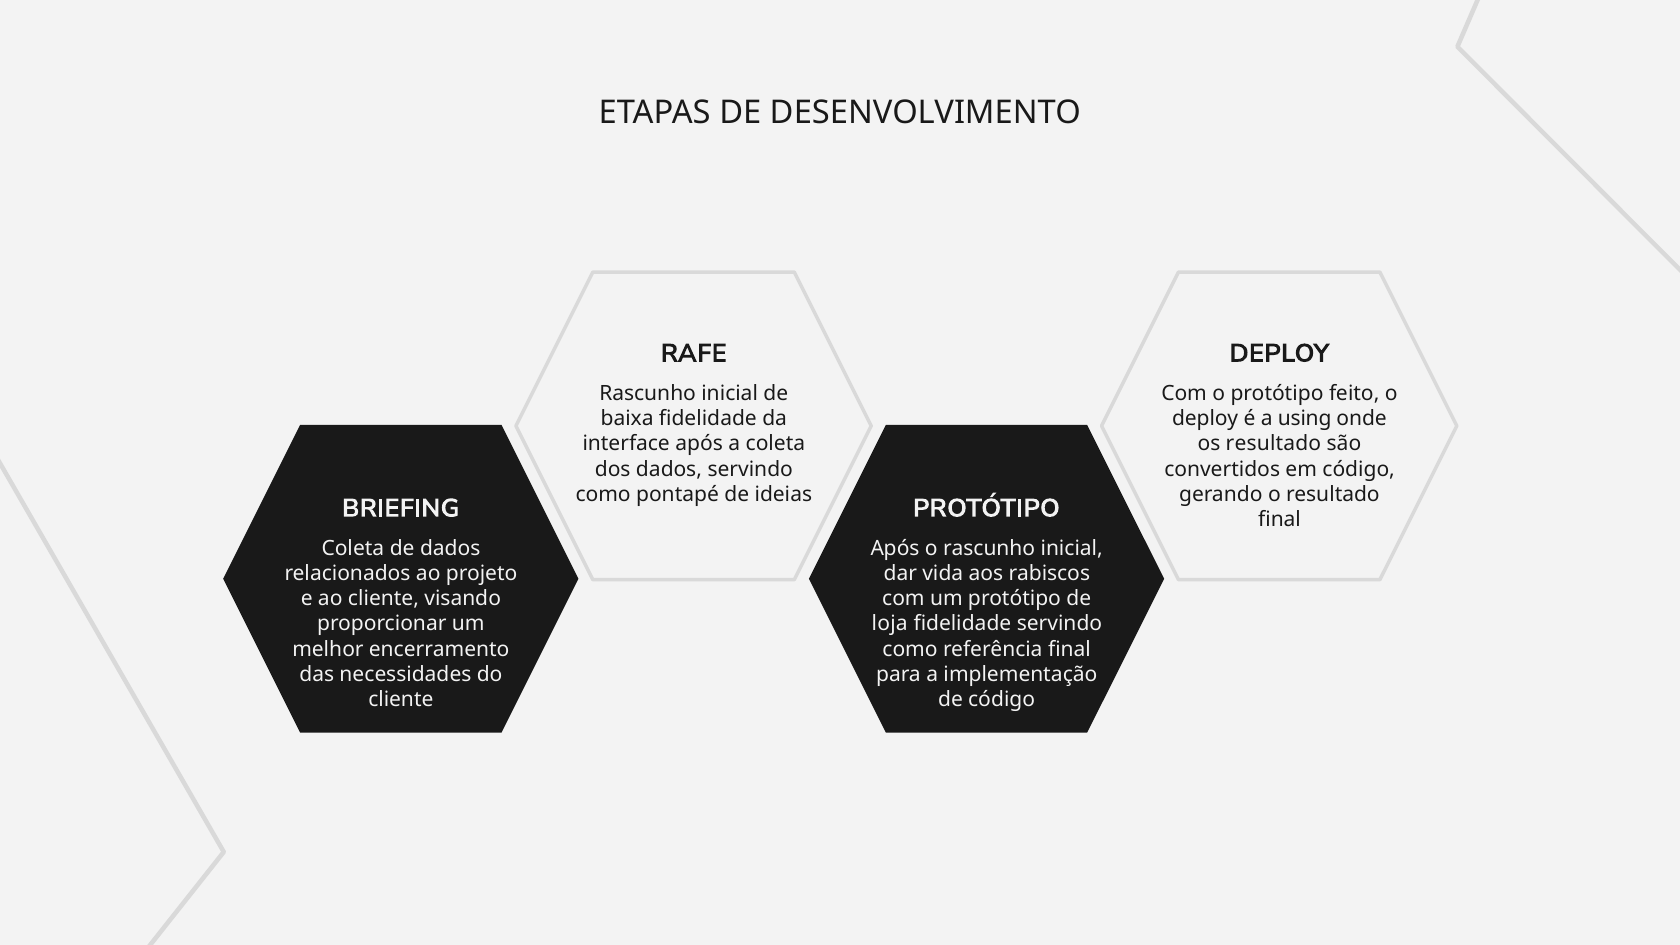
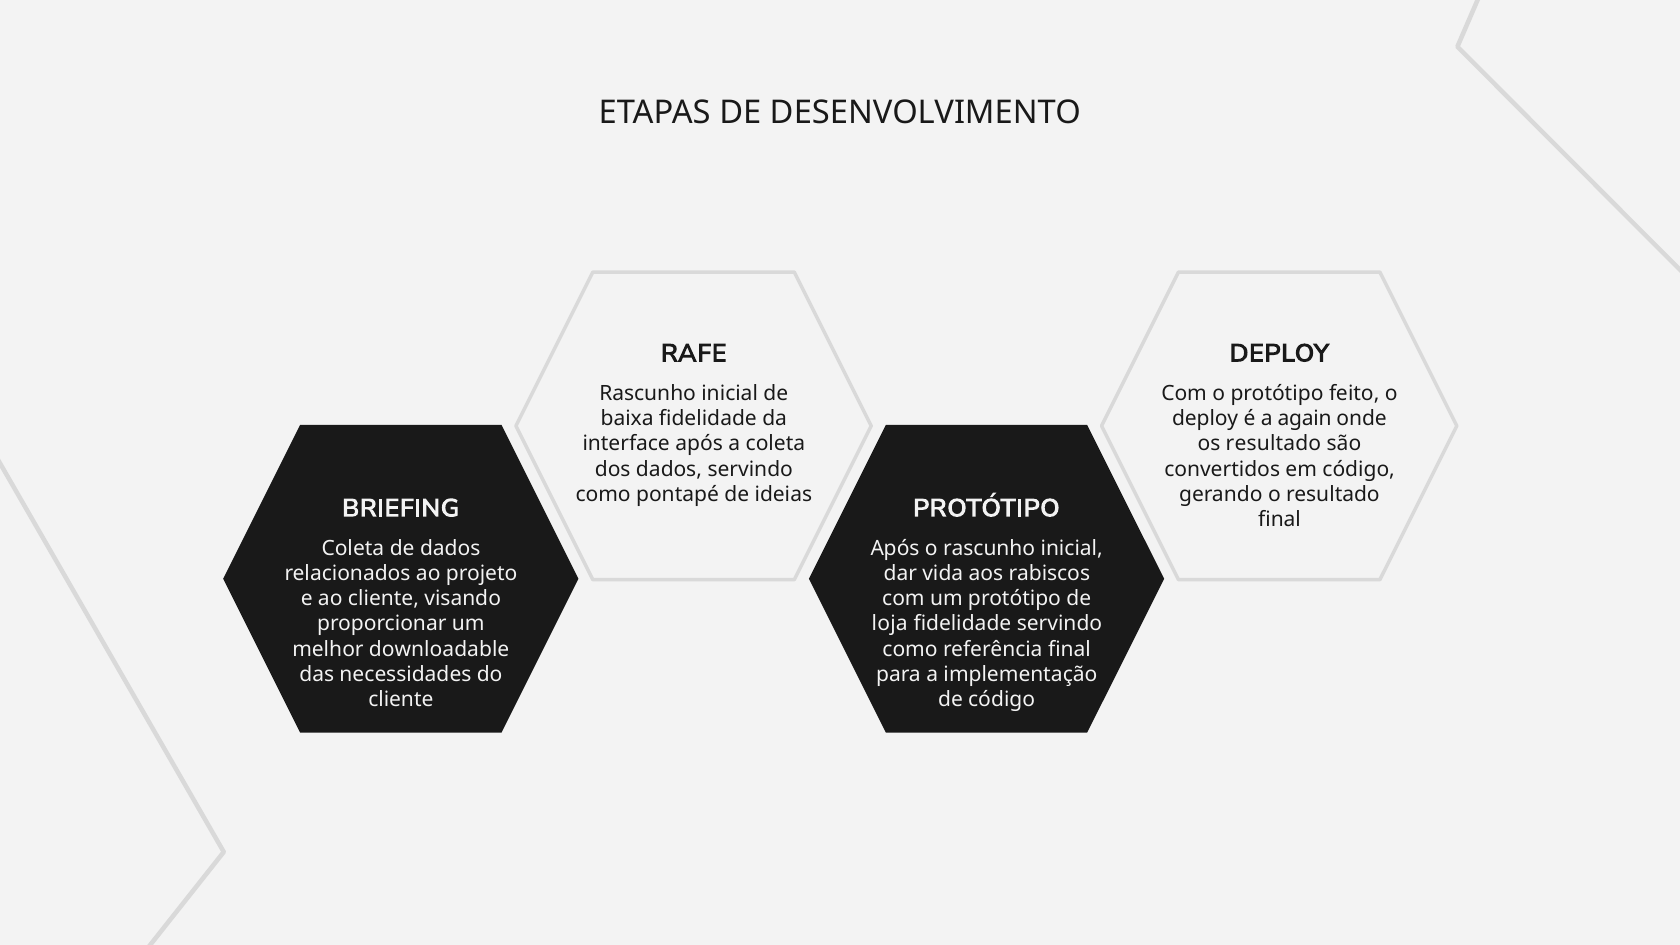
using: using -> again (1305, 419)
encerramento: encerramento -> downloadable (439, 649)
